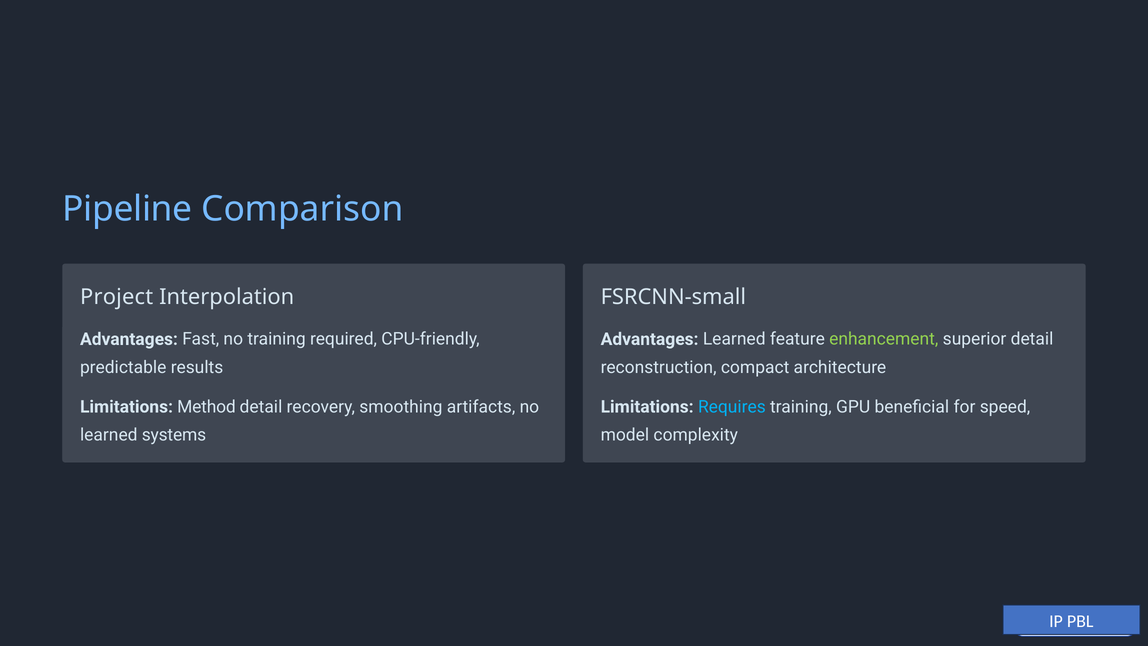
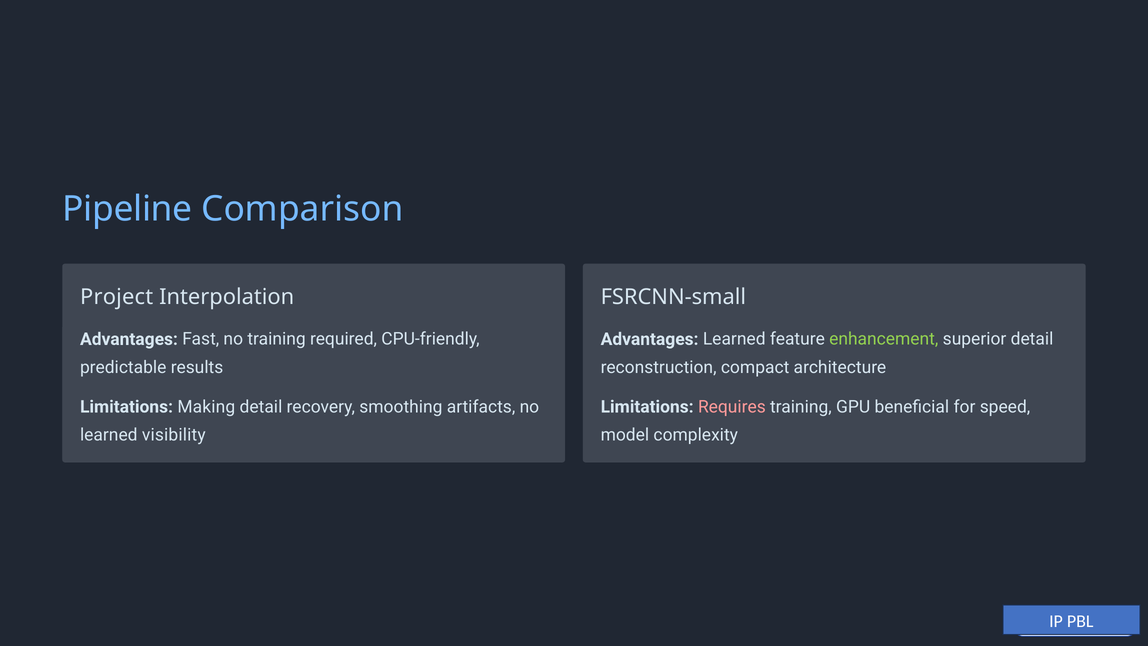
Method: Method -> Making (206, 407)
Requires colour: light blue -> pink (732, 407)
systems: systems -> visibility (174, 435)
